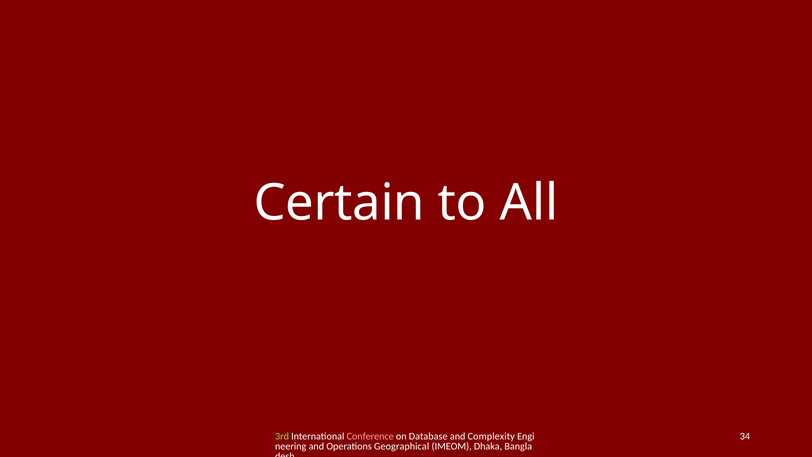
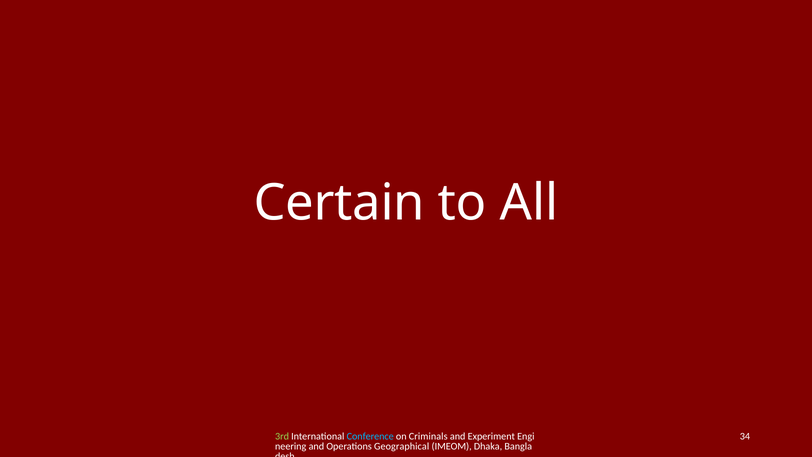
Conference colour: pink -> light blue (370, 436)
Database: Database -> Criminals (428, 436)
Complexity: Complexity -> Experiment (491, 436)
